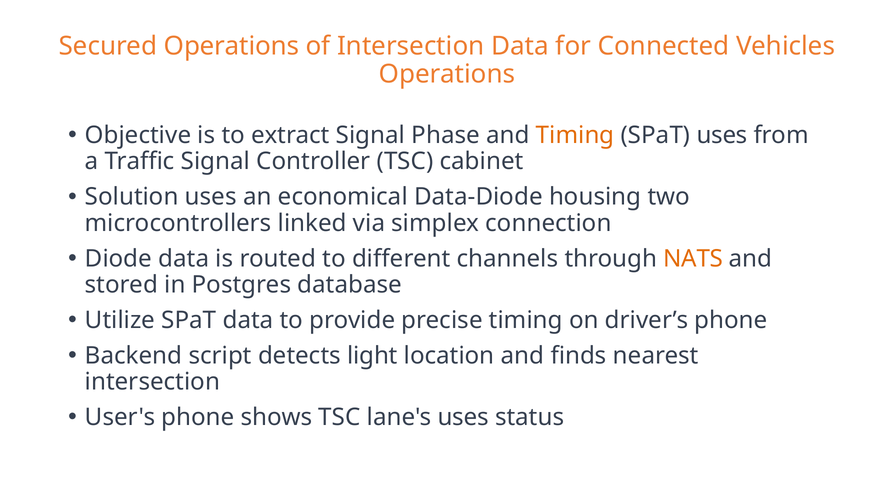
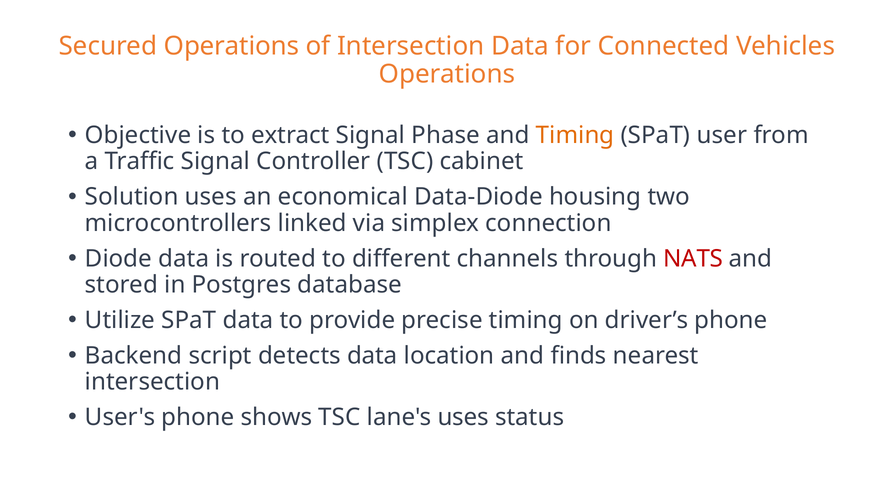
SPaT uses: uses -> user (722, 135)
NATS colour: orange -> red (693, 258)
detects light: light -> data (372, 356)
